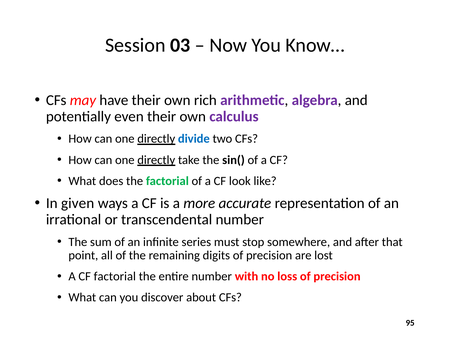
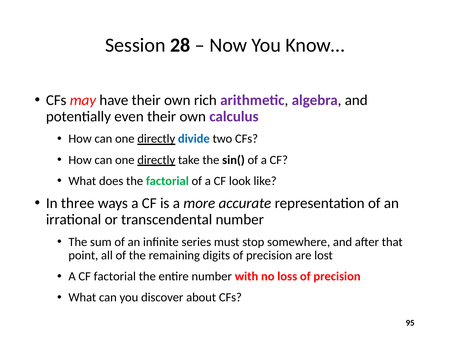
03: 03 -> 28 (180, 45)
given: given -> three (78, 203)
